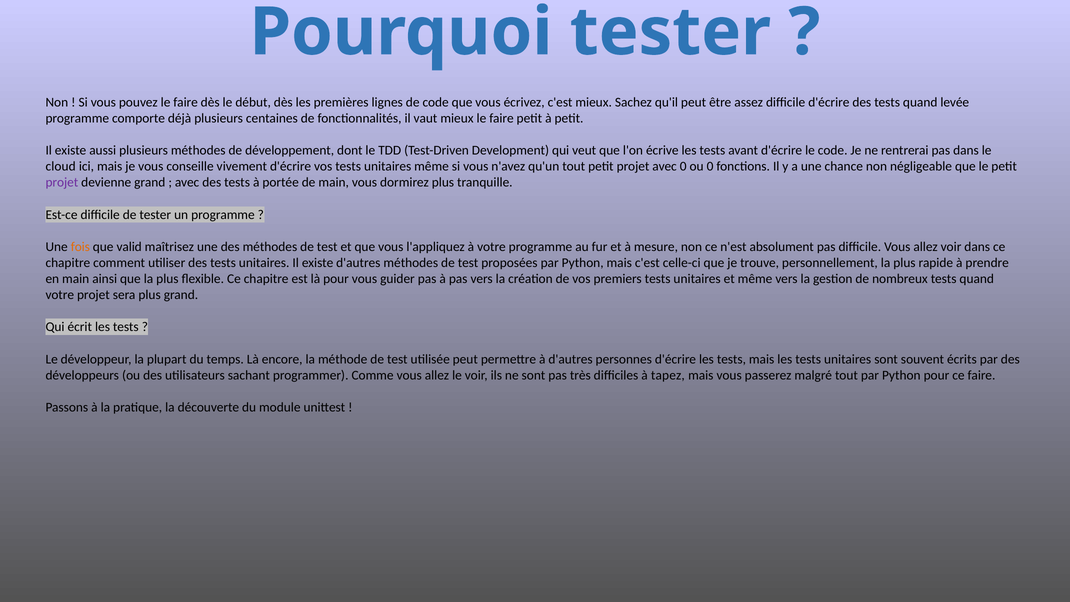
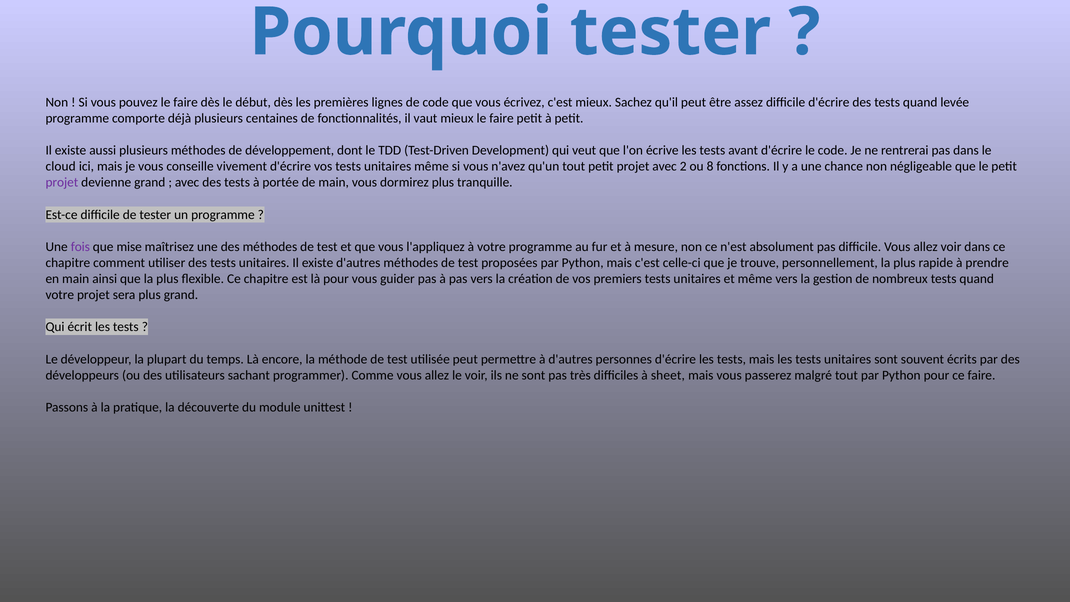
avec 0: 0 -> 2 (683, 166)
ou 0: 0 -> 8 (710, 166)
fois colour: orange -> purple (80, 247)
valid: valid -> mise (129, 247)
tapez: tapez -> sheet (668, 375)
